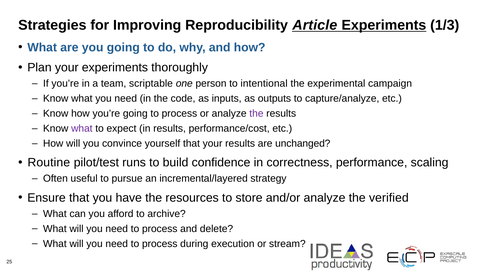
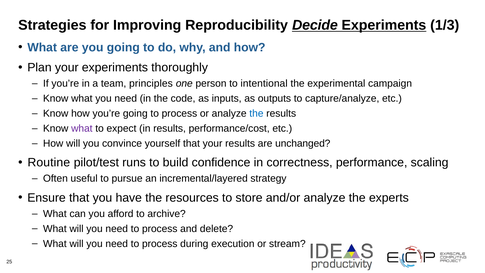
Article: Article -> Decide (315, 25)
scriptable: scriptable -> principles (151, 84)
the colour: purple -> blue (256, 114)
verified: verified -> experts (389, 198)
